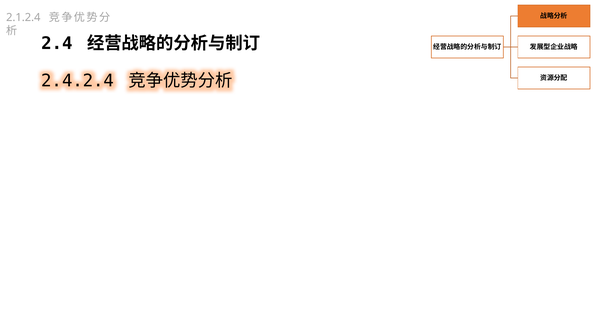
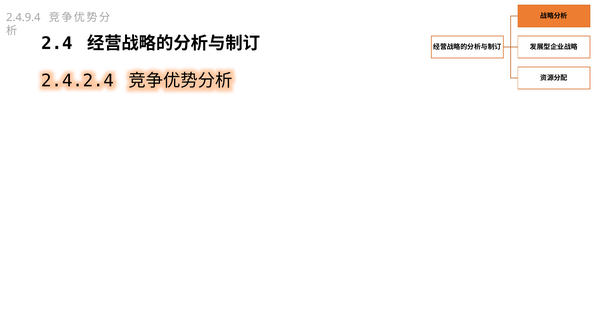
2.1.2.4: 2.1.2.4 -> 2.4.9.4 (23, 17)
